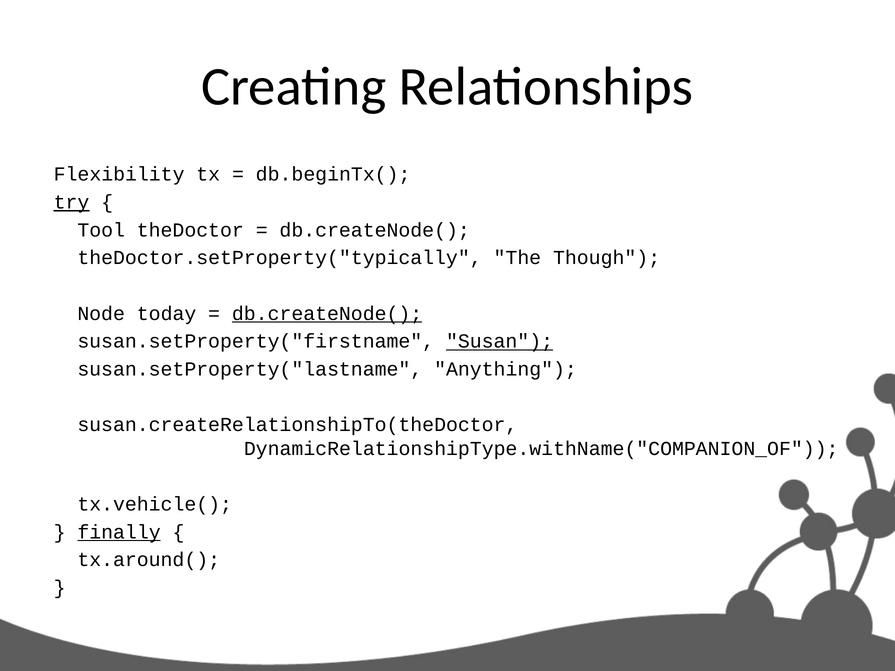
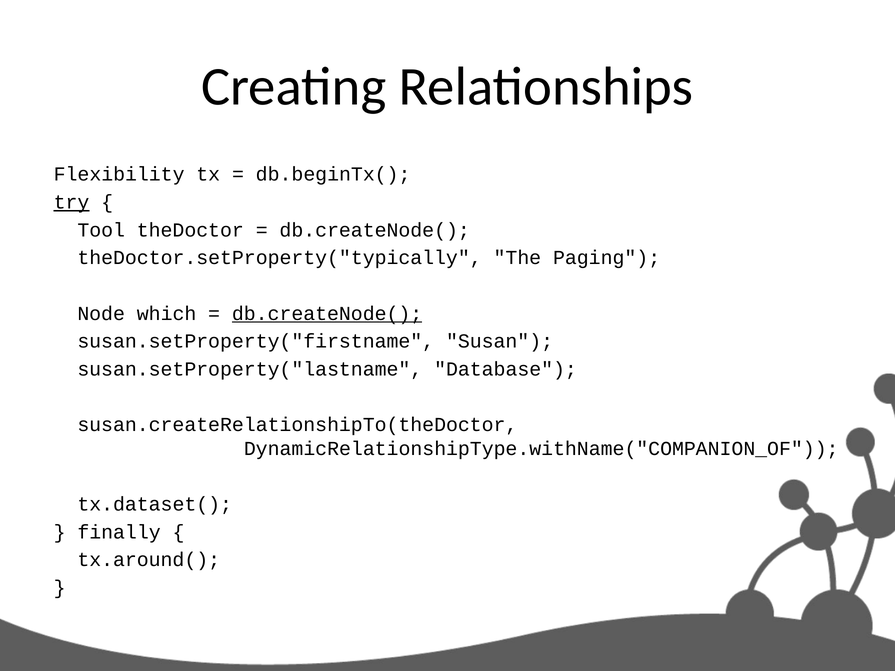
Though: Though -> Paging (607, 258)
today: today -> which (167, 314)
Susan underline: present -> none (500, 341)
Anything: Anything -> Database (506, 369)
tx.vehicle(: tx.vehicle( -> tx.dataset( (155, 504)
finally underline: present -> none (119, 532)
